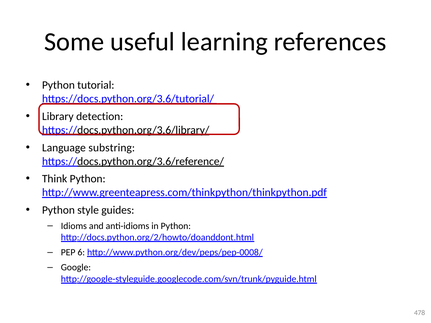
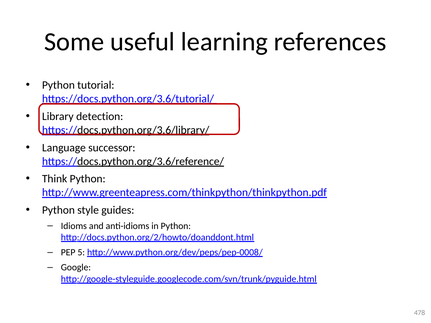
substring: substring -> successor (112, 148)
6: 6 -> 5 (81, 253)
